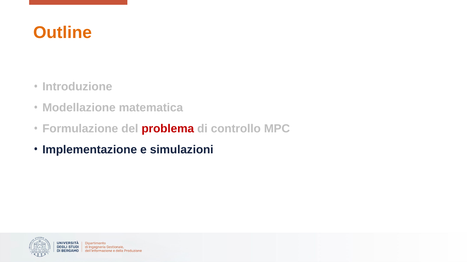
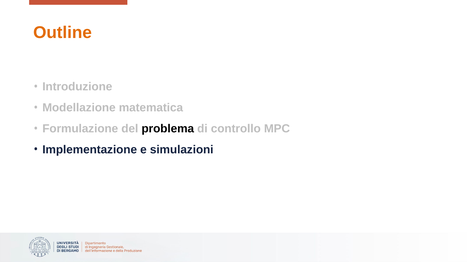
problema colour: red -> black (168, 129)
